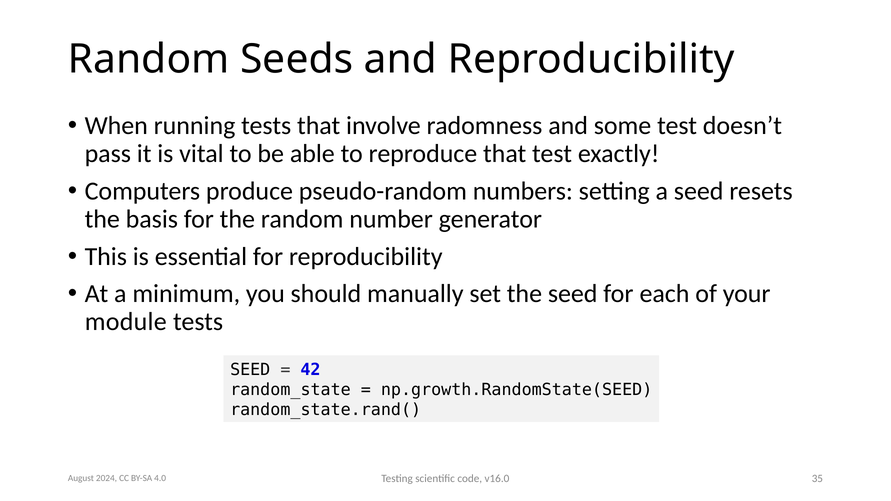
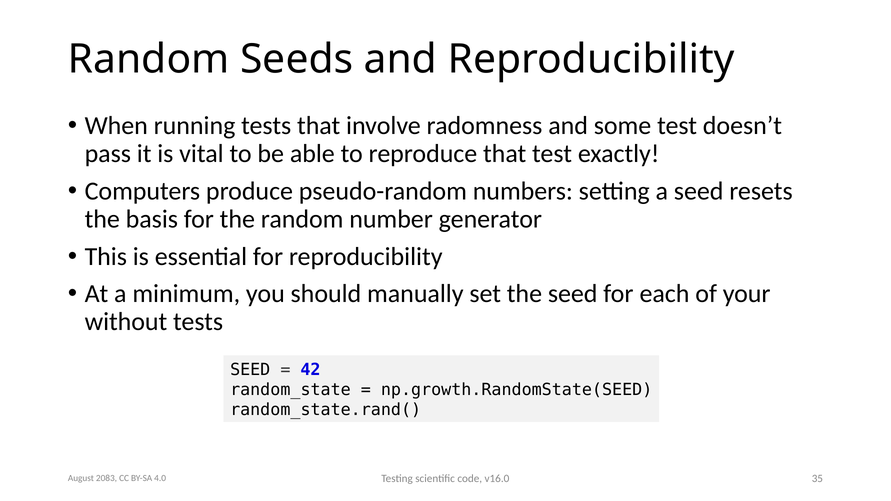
module: module -> without (126, 322)
2024: 2024 -> 2083 (107, 478)
